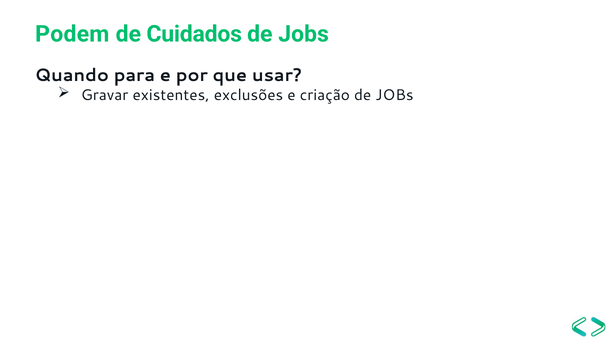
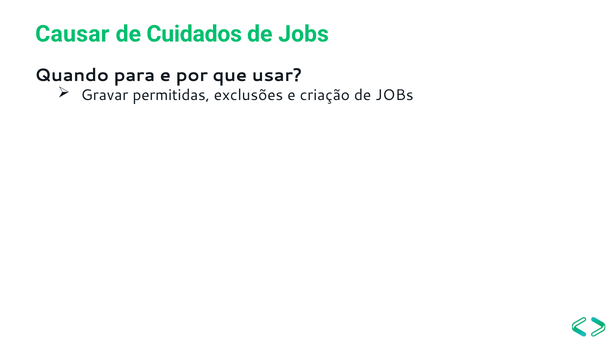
Podem: Podem -> Causar (72, 34)
existentes: existentes -> permitidas (171, 95)
